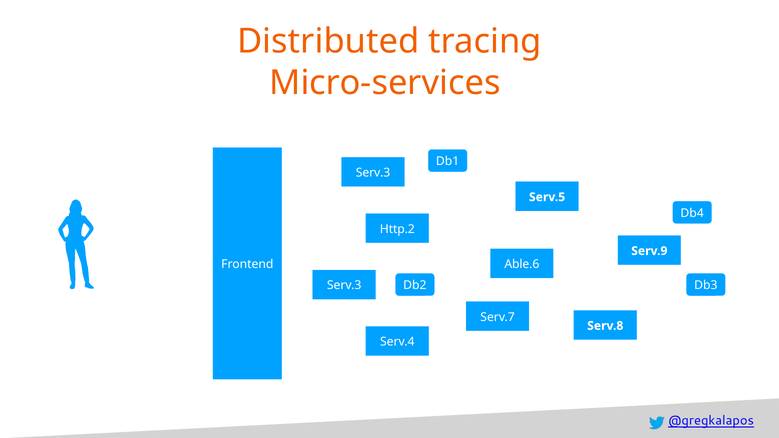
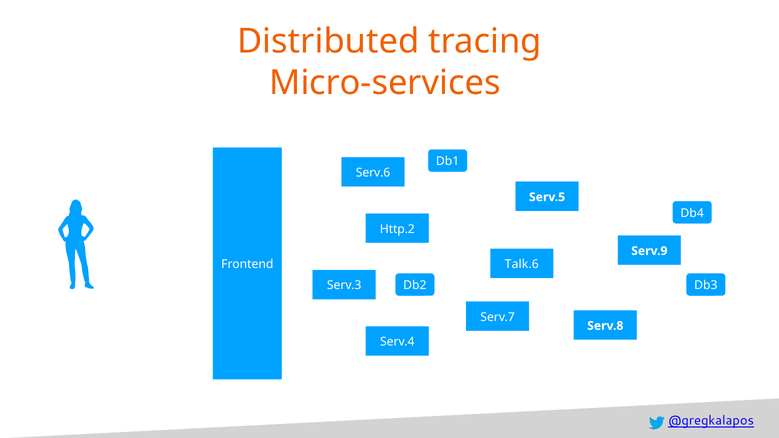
Serv.3: Serv.3 -> Serv.6 (373, 173)
Able.6: Able.6 -> Talk.6 (522, 264)
